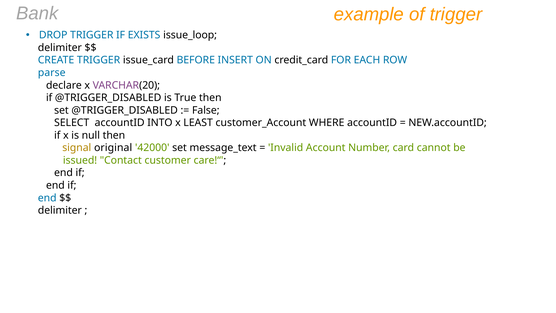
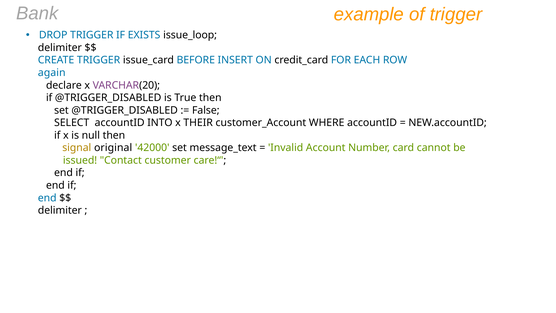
parse: parse -> again (52, 73)
LEAST: LEAST -> THEIR (198, 123)
